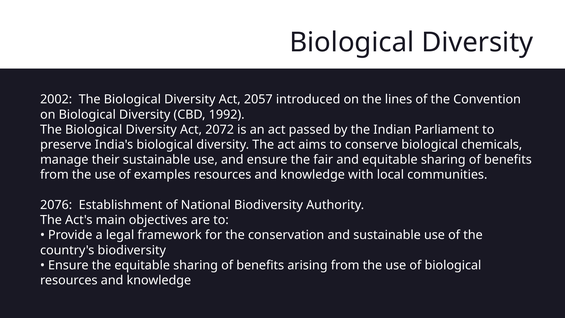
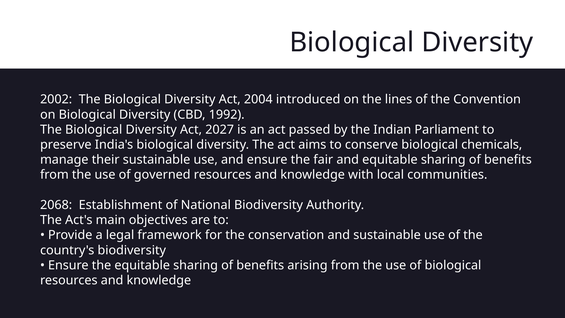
2057: 2057 -> 2004 (258, 99)
2072: 2072 -> 2027 (220, 130)
examples: examples -> governed (162, 175)
2076: 2076 -> 2068 (56, 205)
